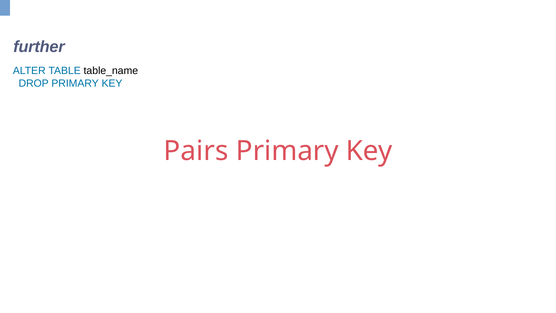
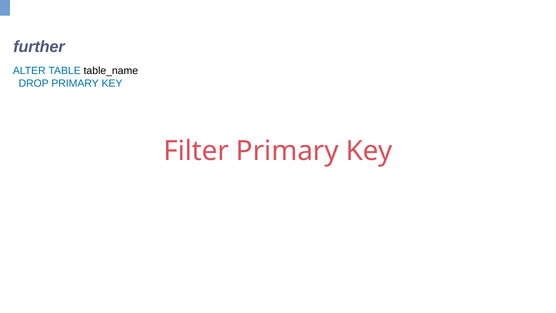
Pairs: Pairs -> Filter (196, 151)
